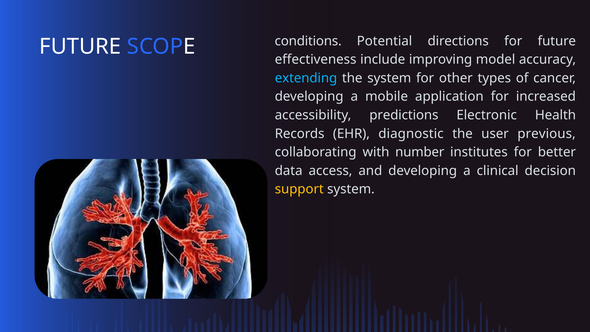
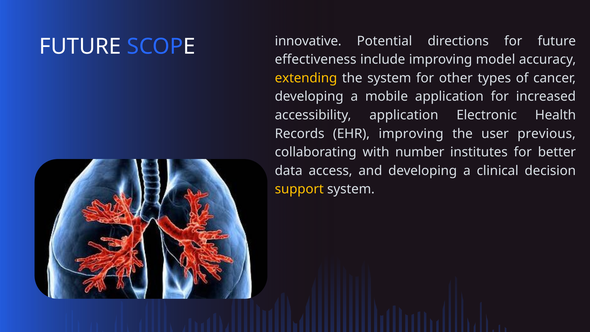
conditions: conditions -> innovative (308, 41)
extending colour: light blue -> yellow (306, 78)
accessibility predictions: predictions -> application (404, 115)
EHR diagnostic: diagnostic -> improving (411, 134)
